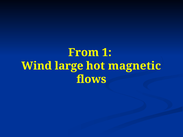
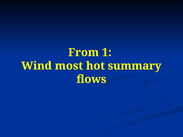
large: large -> most (69, 66)
magnetic: magnetic -> summary (135, 66)
